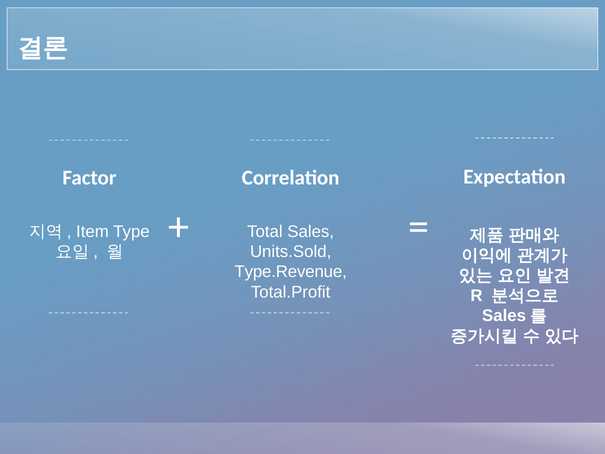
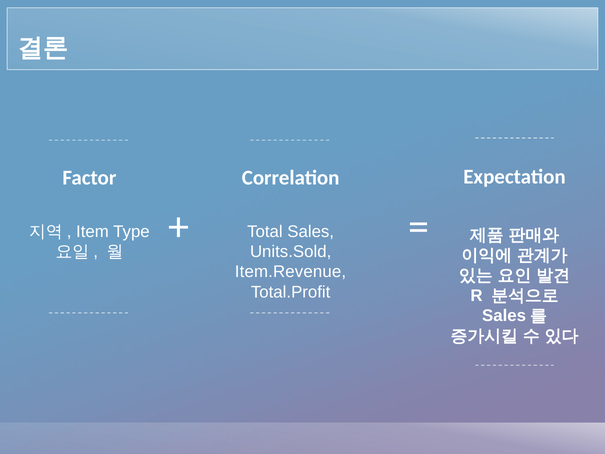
Type.Revenue: Type.Revenue -> Item.Revenue (291, 272)
